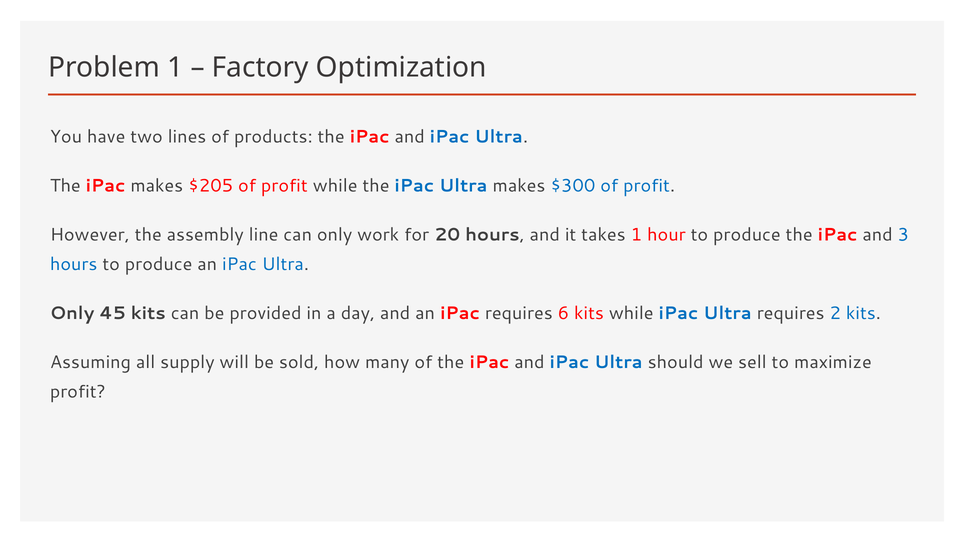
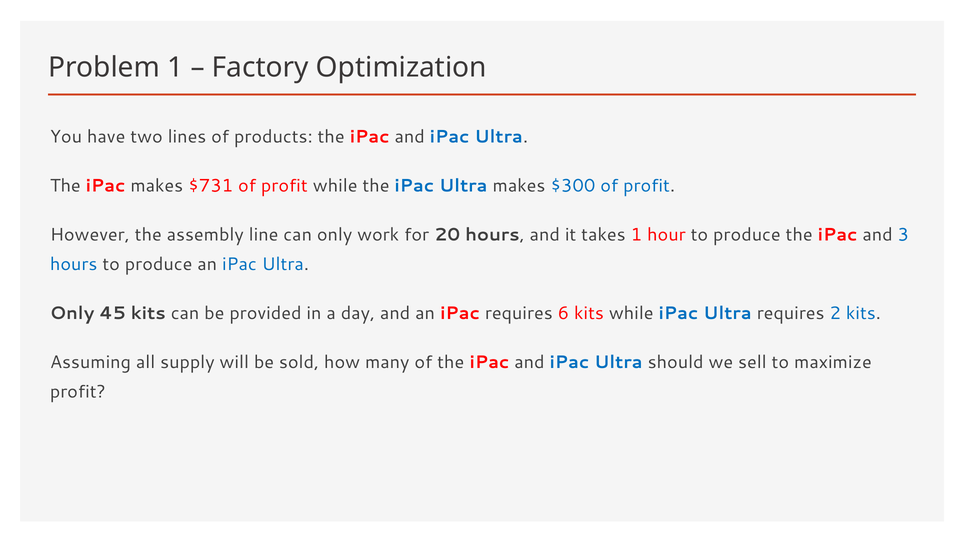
$205: $205 -> $731 (211, 186)
